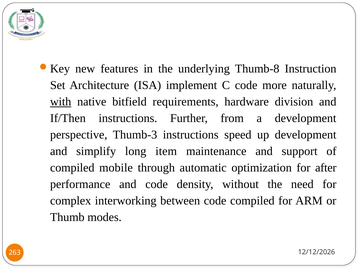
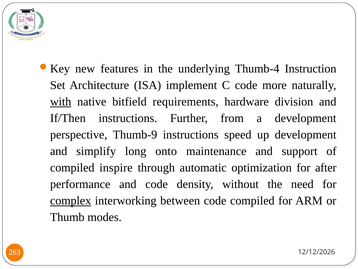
Thumb-8: Thumb-8 -> Thumb-4 (257, 69)
Thumb-3: Thumb-3 -> Thumb-9 (135, 134)
item: item -> onto (166, 151)
mobile: mobile -> inspire (116, 167)
complex underline: none -> present (71, 200)
